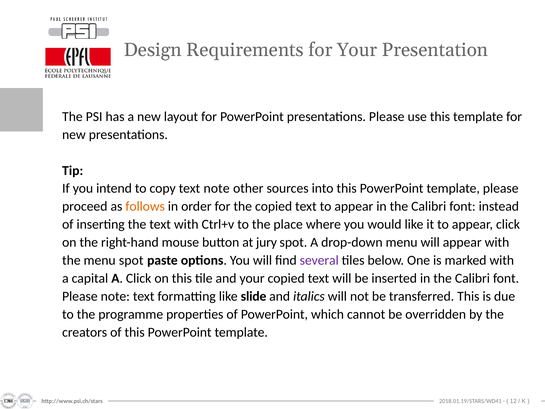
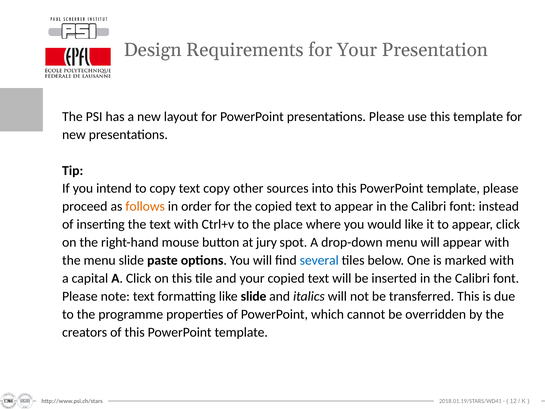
text note: note -> copy (217, 188)
menu spot: spot -> slide (131, 260)
several colour: purple -> blue (319, 260)
